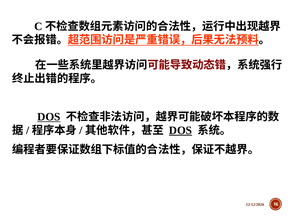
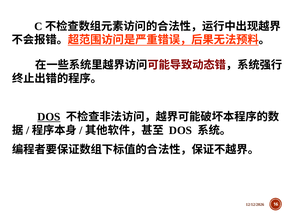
DOS underline: present -> none (180, 130)
